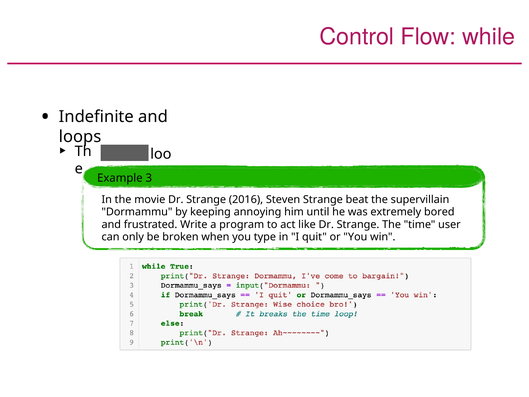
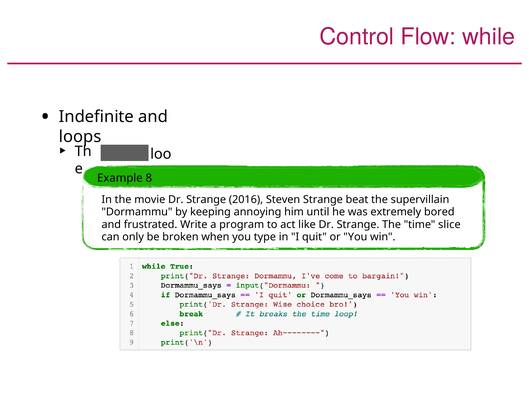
3: 3 -> 8 (149, 178)
user: user -> slice (449, 224)
